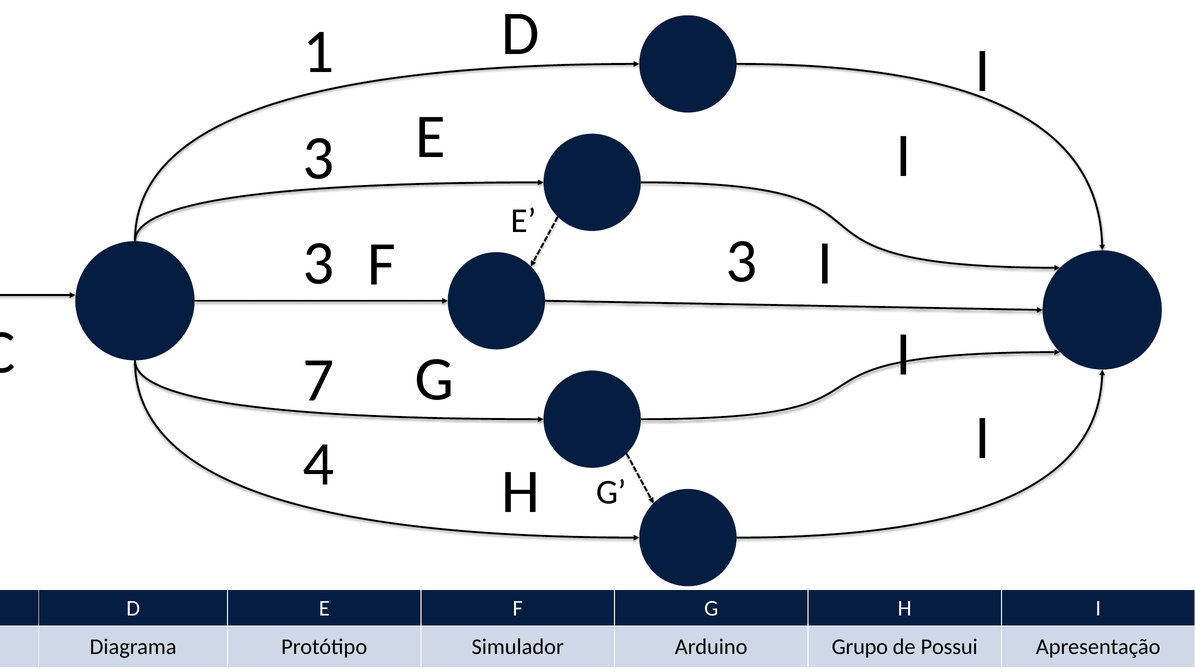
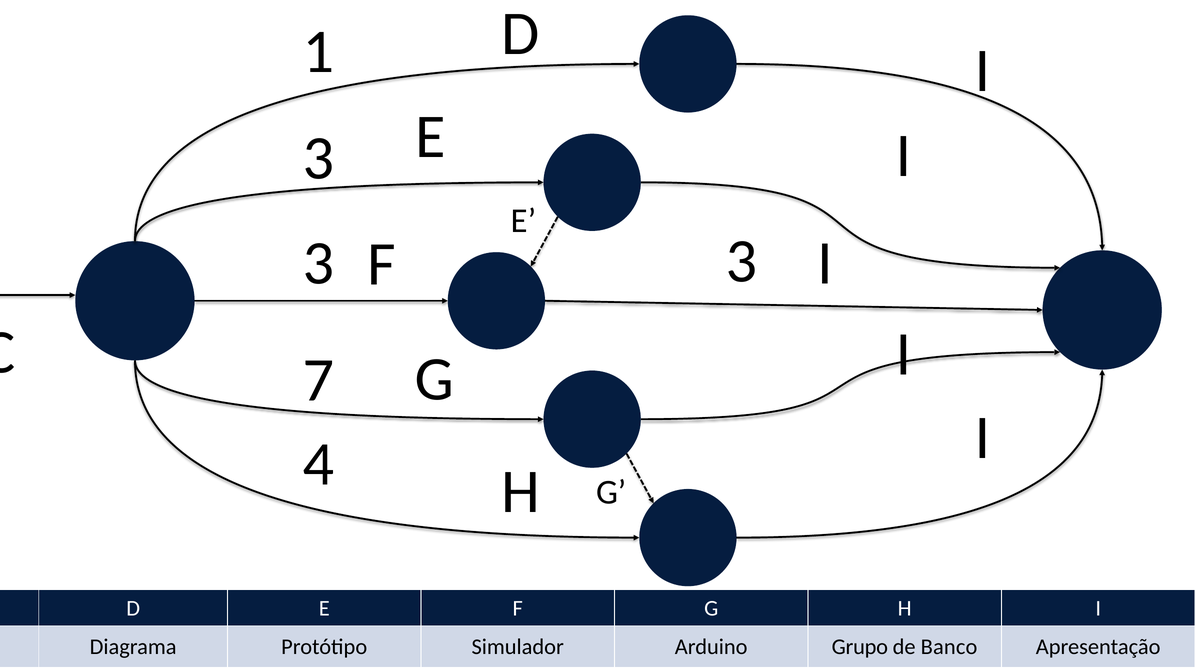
Possui: Possui -> Banco (949, 647)
